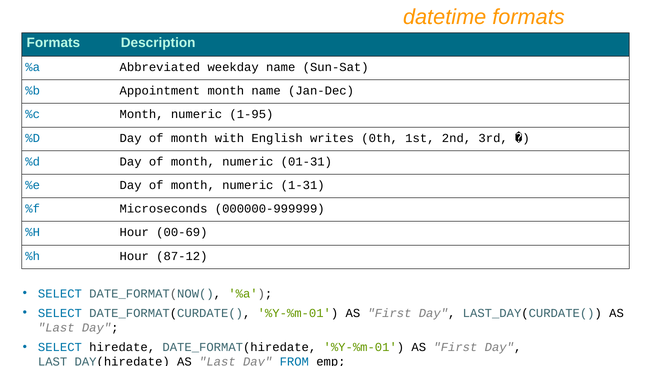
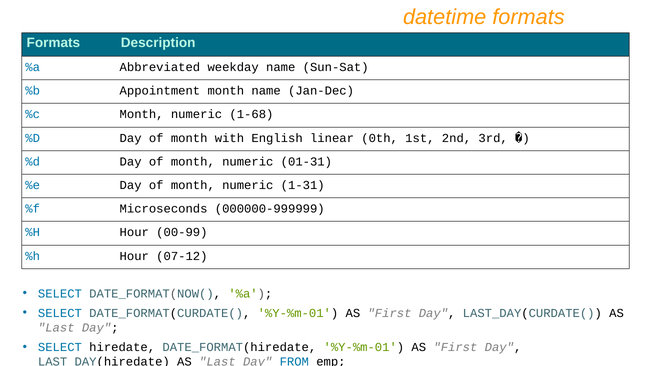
1-95: 1-95 -> 1-68 (251, 115)
writes: writes -> linear (332, 138)
00-69: 00-69 -> 00-99 (182, 233)
87-12: 87-12 -> 07-12 (182, 256)
